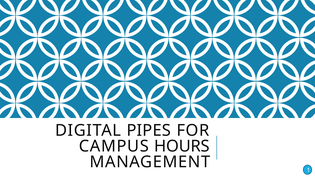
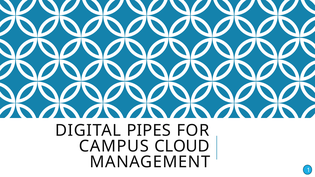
HOURS: HOURS -> CLOUD (182, 146)
